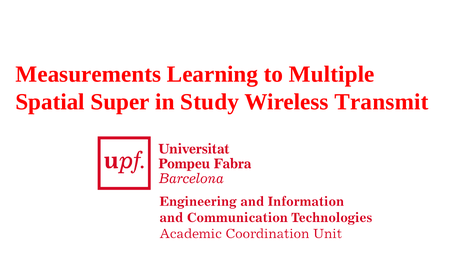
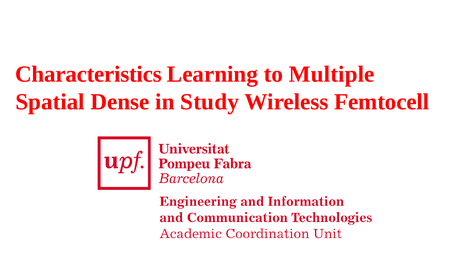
Measurements: Measurements -> Characteristics (88, 74)
Super: Super -> Dense (120, 102)
Transmit: Transmit -> Femtocell (382, 102)
